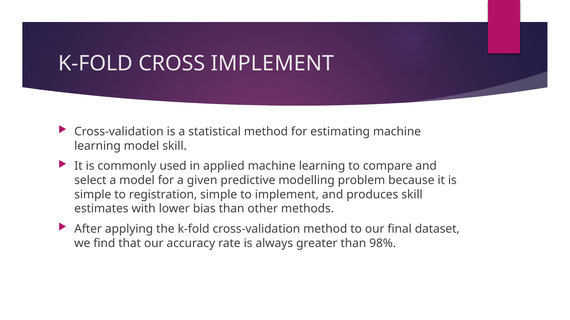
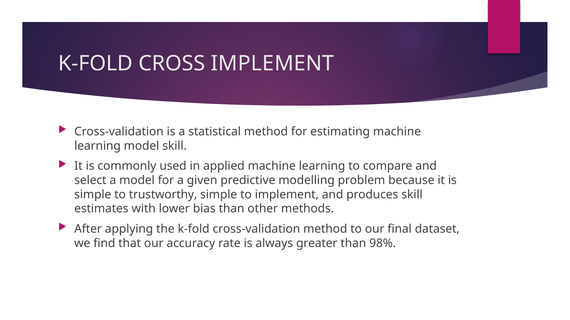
registration: registration -> trustworthy (163, 195)
